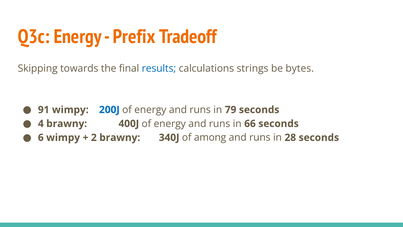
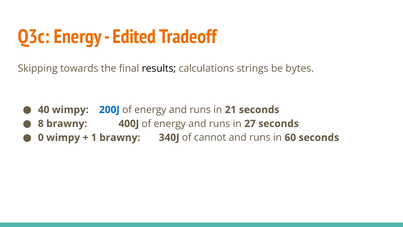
Prefix: Prefix -> Edited (134, 37)
results colour: blue -> black (159, 68)
91: 91 -> 40 (44, 110)
79: 79 -> 21 (231, 110)
4: 4 -> 8 (41, 124)
66: 66 -> 27 (250, 124)
6: 6 -> 0 (41, 137)
2: 2 -> 1 (94, 137)
among: among -> cannot (210, 137)
28: 28 -> 60 (290, 137)
